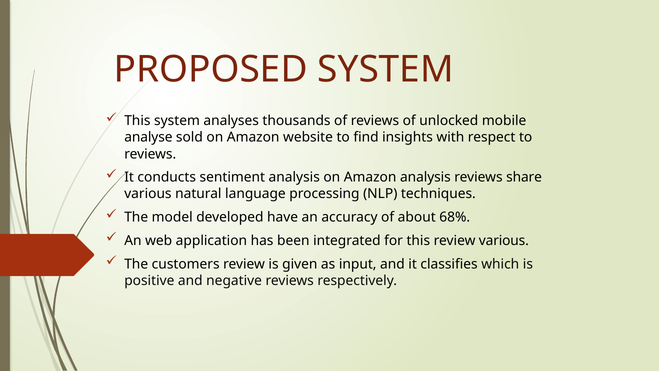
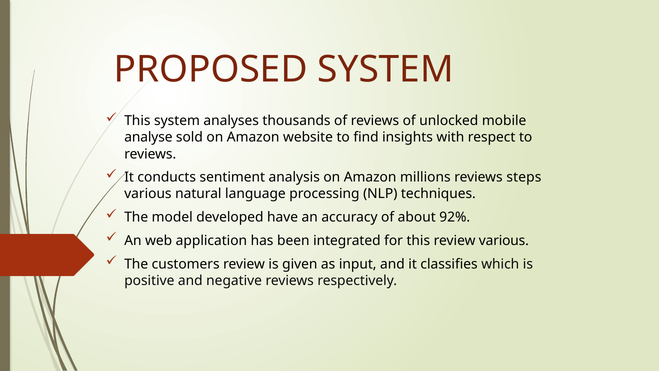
Amazon analysis: analysis -> millions (425, 177)
share: share -> steps (524, 177)
68%: 68% -> 92% (455, 217)
